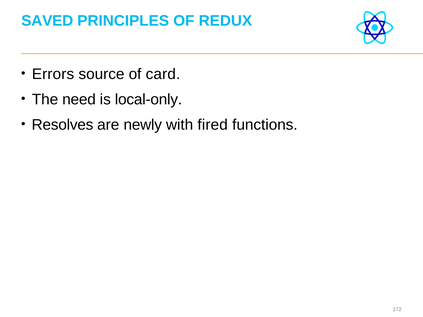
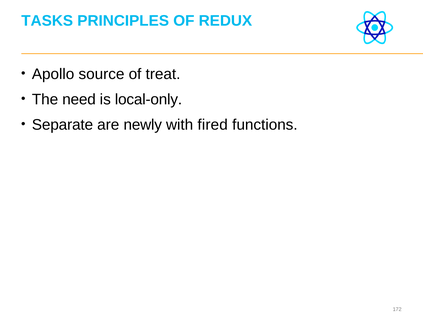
SAVED: SAVED -> TASKS (47, 21)
Errors: Errors -> Apollo (53, 74)
card: card -> treat (163, 74)
Resolves: Resolves -> Separate (62, 125)
